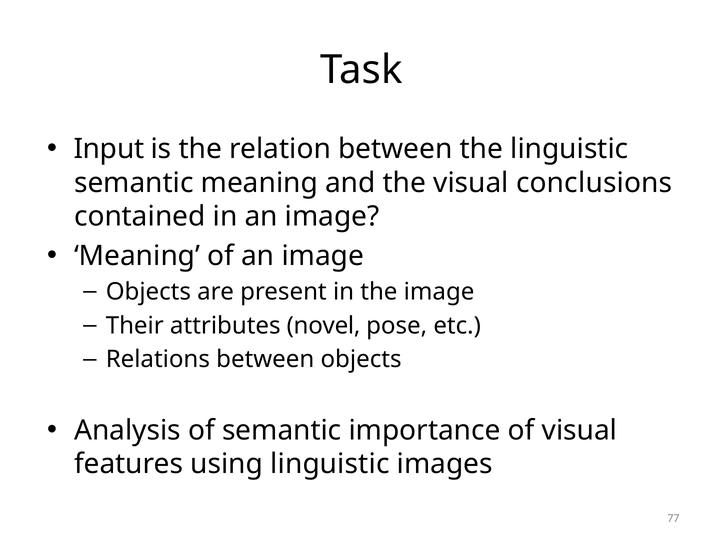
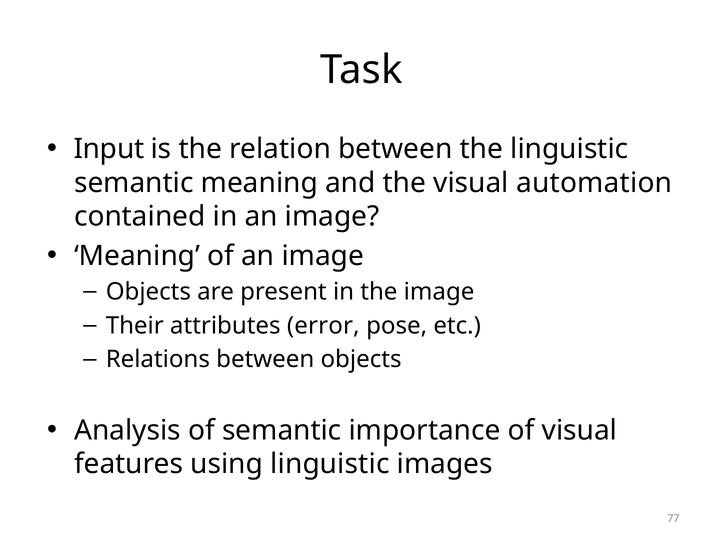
conclusions: conclusions -> automation (594, 183)
novel: novel -> error (323, 325)
